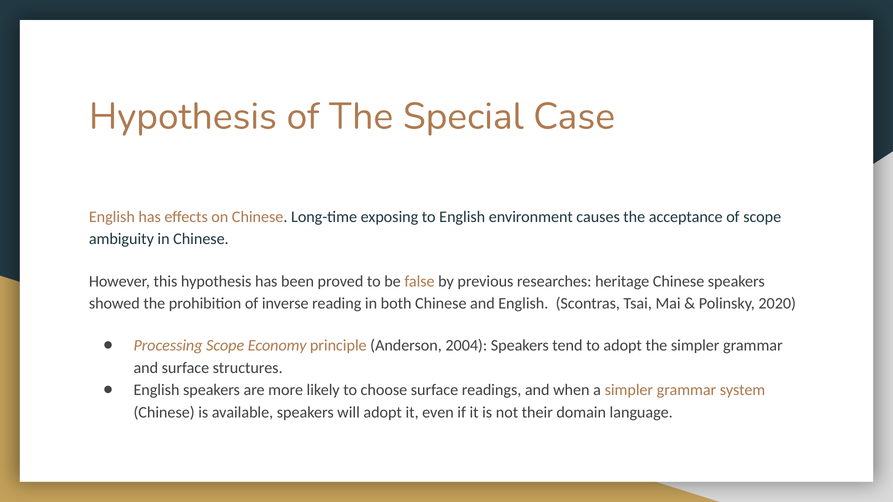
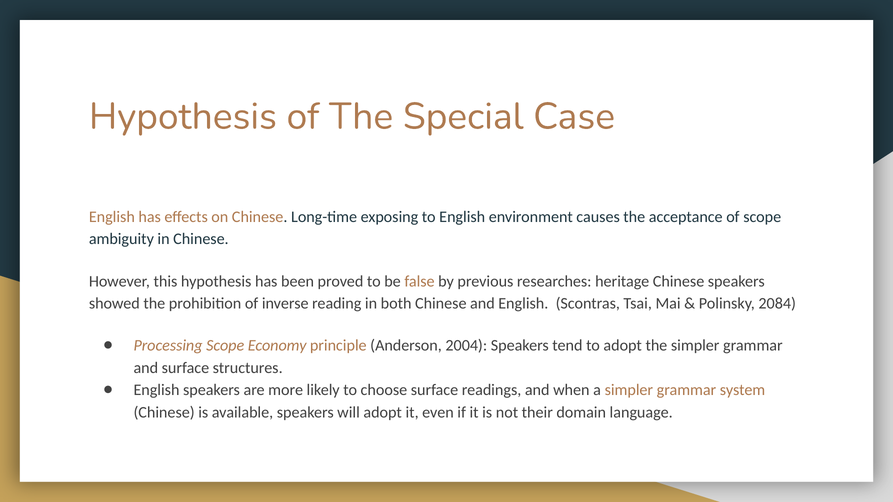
2020: 2020 -> 2084 (777, 304)
